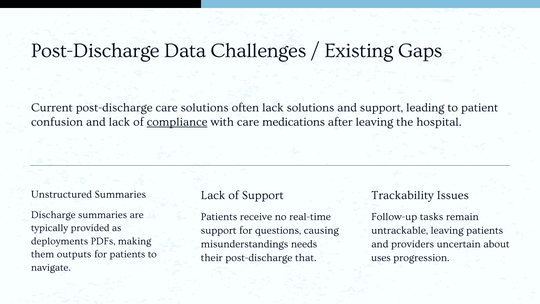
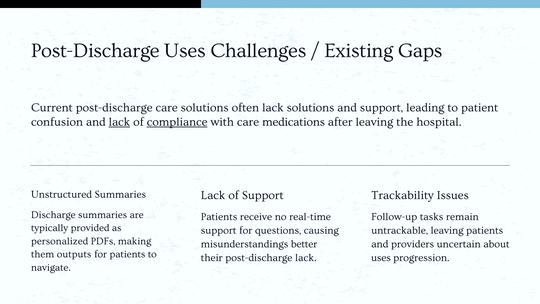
Post-Discharge Data: Data -> Uses (185, 50)
lack underline: none -> present (119, 122)
deployments: deployments -> personalized (60, 241)
needs: needs -> better (304, 244)
post-discharge that: that -> lack (306, 257)
